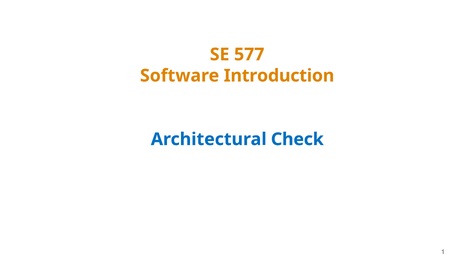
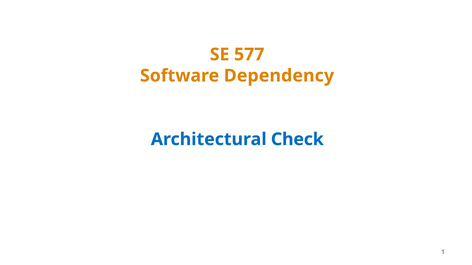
Introduction: Introduction -> Dependency (279, 76)
